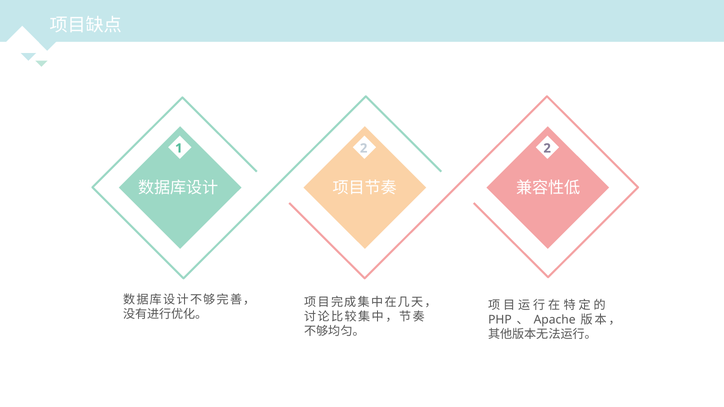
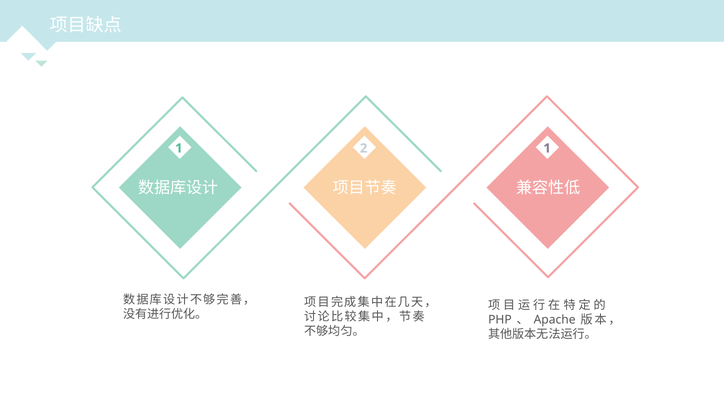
2 2: 2 -> 1 (547, 148)
